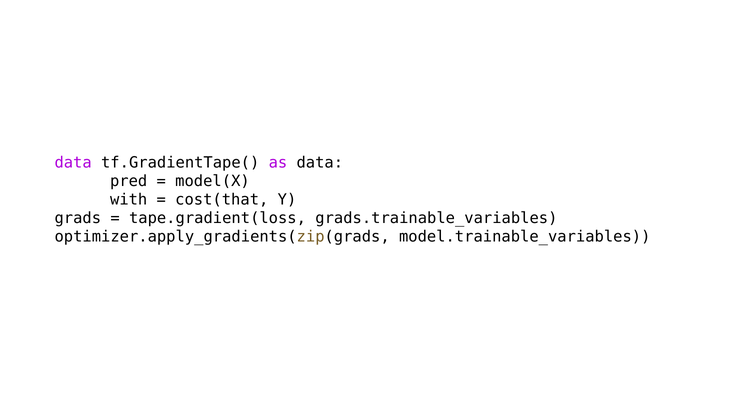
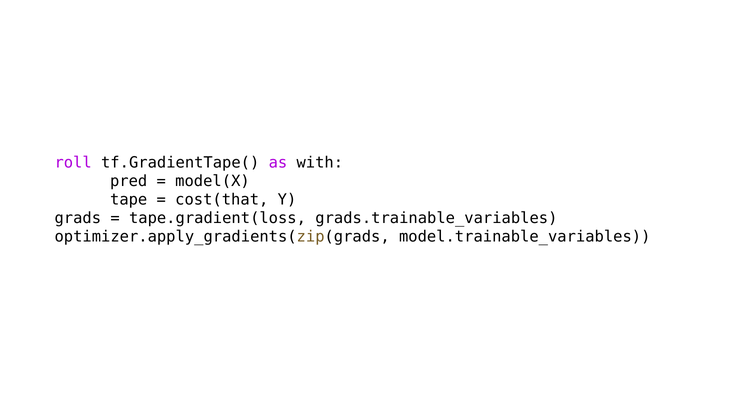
data: data -> roll (73, 163)
as data: data -> with (320, 163)
with: with -> tape (129, 200)
